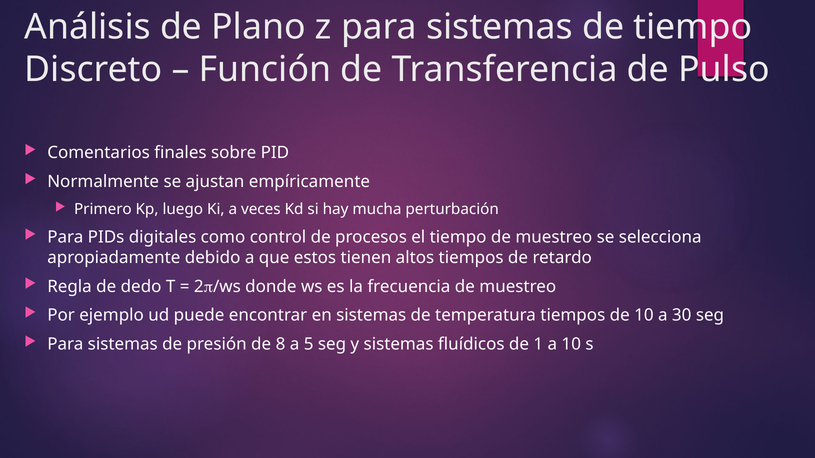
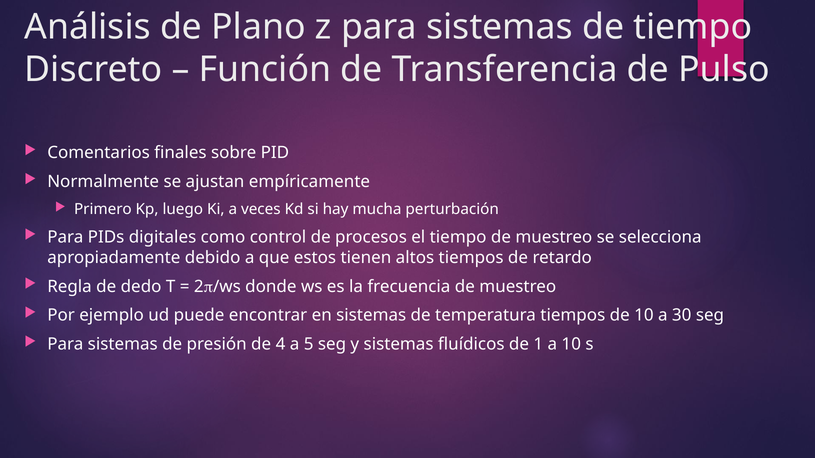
8: 8 -> 4 (280, 345)
